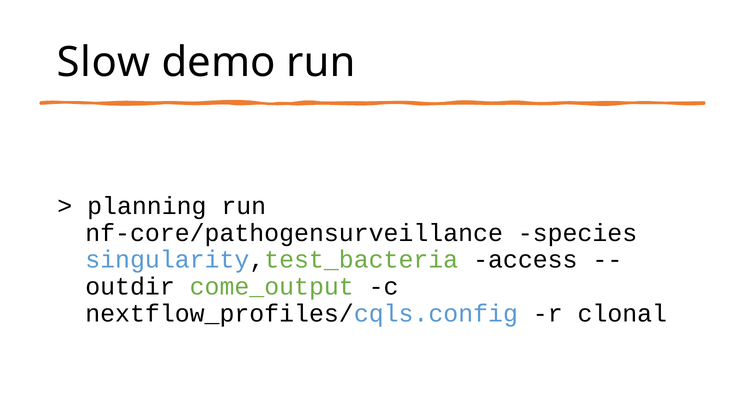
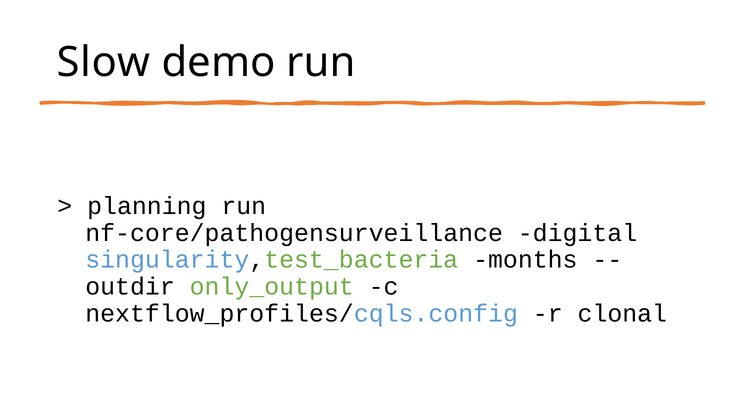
species: species -> digital (577, 233)
access: access -> months (525, 260)
come_output: come_output -> only_output (272, 287)
